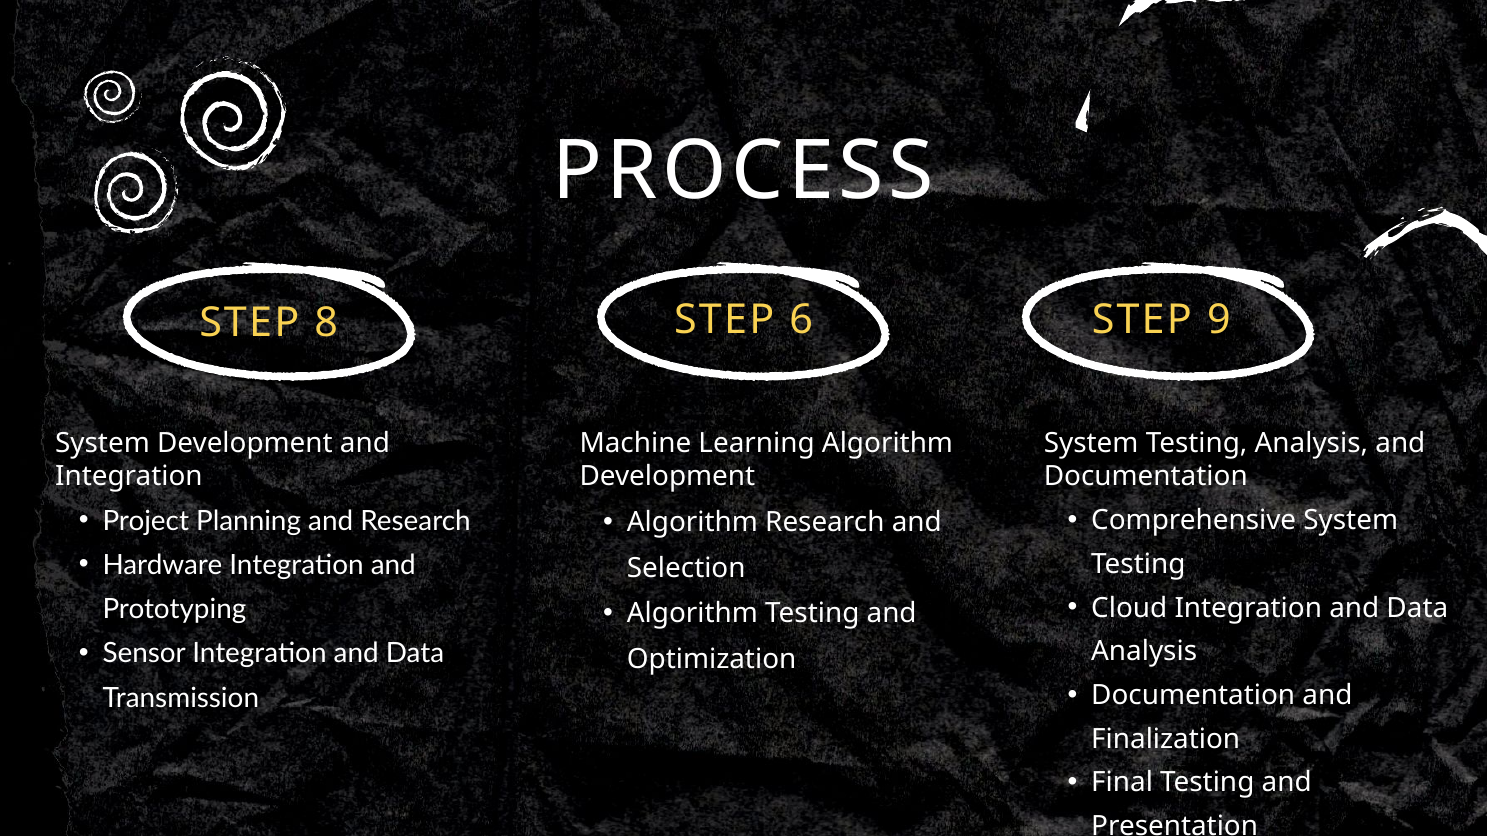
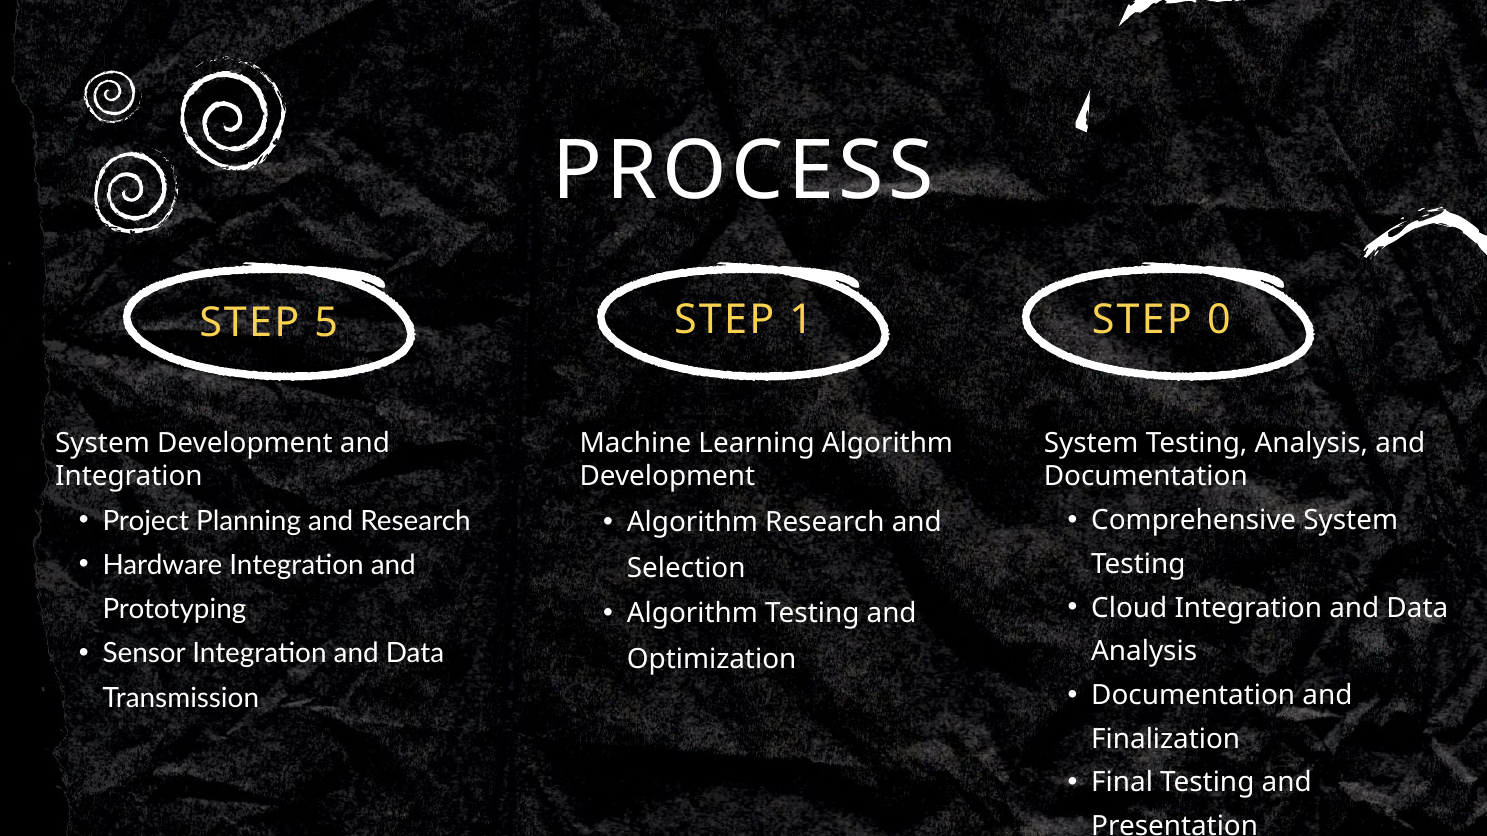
6: 6 -> 1 (801, 320)
9: 9 -> 0 (1219, 320)
8: 8 -> 5 (326, 323)
